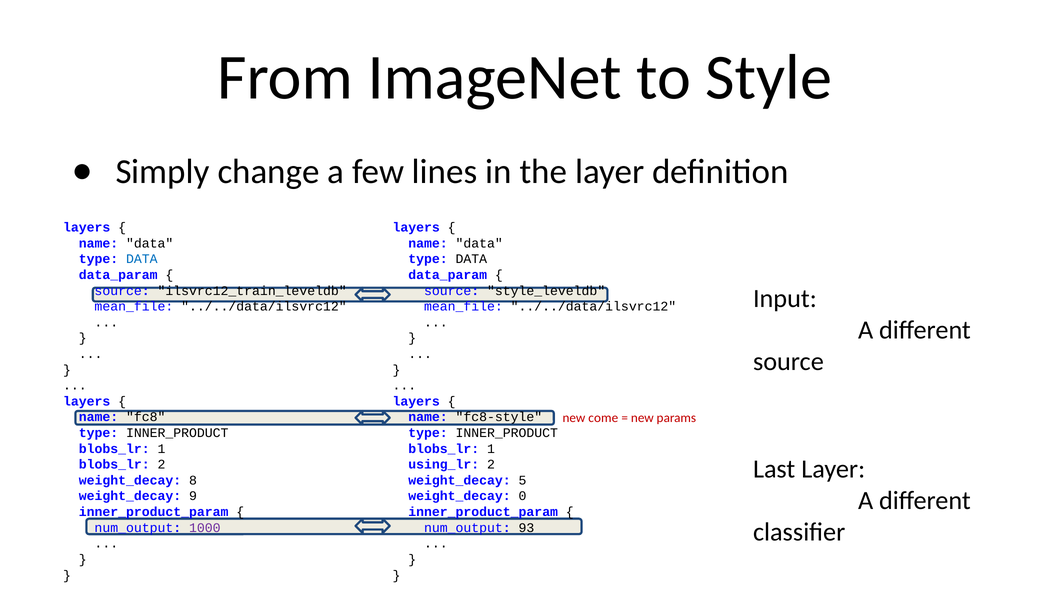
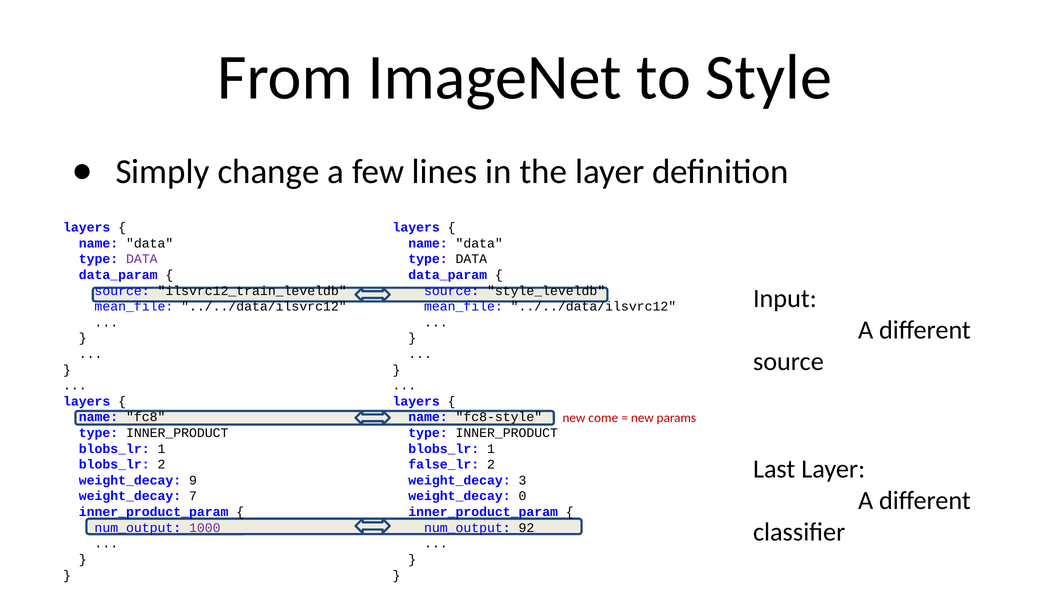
DATA colour: blue -> purple (142, 259)
using_lr: using_lr -> false_lr (444, 464)
8: 8 -> 9 (193, 480)
5: 5 -> 3 (522, 480)
9: 9 -> 7 (193, 496)
93: 93 -> 92 (526, 527)
